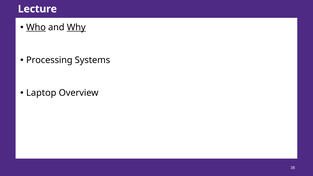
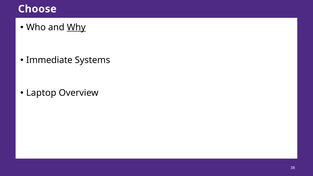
Lecture: Lecture -> Choose (37, 9)
Who underline: present -> none (36, 27)
Processing: Processing -> Immediate (49, 60)
